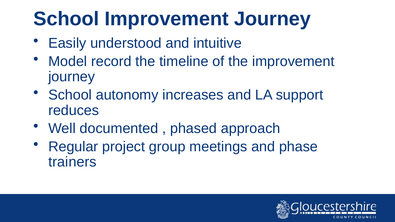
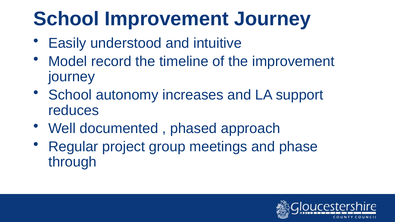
trainers: trainers -> through (72, 162)
